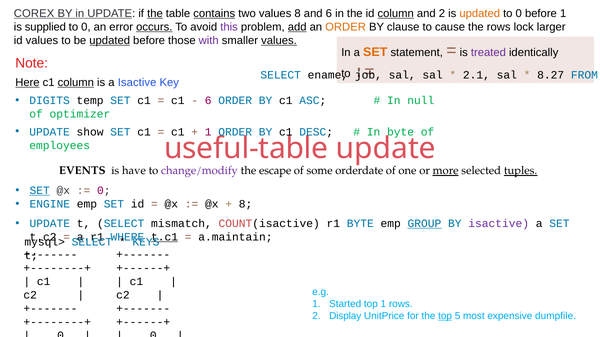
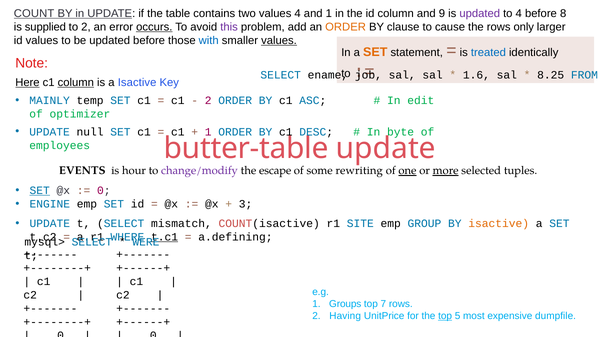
COREX: COREX -> COUNT (34, 13)
the underline: present -> none (155, 13)
contains underline: present -> none (214, 13)
values 8: 8 -> 4 (298, 13)
and 6: 6 -> 1 (329, 13)
column underline: present -> none (396, 13)
and 2: 2 -> 9 (442, 13)
updated colour: orange -> purple (480, 13)
0: 0 -> 4 (519, 13)
before 1: 1 -> 8 (563, 13)
0: 0 -> 2 (86, 27)
add underline: present -> none (297, 27)
lock: lock -> only (524, 27)
updated underline: present -> none (110, 40)
with colour: purple -> blue (209, 40)
treated colour: purple -> blue (488, 53)
2.1: 2.1 -> 1.6 (476, 75)
8.27: 8.27 -> 8.25 (551, 75)
DIGITS: DIGITS -> MAINLY (50, 101)
6: 6 -> 2 (208, 101)
In null: null -> edit (421, 101)
UPDATE show: show -> null (90, 132)
useful-table: useful-table -> butter-table (246, 149)
have: have -> hour (134, 171)
orderdate: orderdate -> rewriting (359, 171)
one underline: none -> present (407, 171)
tuples underline: present -> none (521, 171)
8: 8 -> 3 (246, 204)
r1 BYTE: BYTE -> SITE (360, 224)
GROUP underline: present -> none (424, 224)
isactive colour: purple -> orange (499, 224)
a.maintain: a.maintain -> a.defining (235, 237)
KEYS: KEYS -> WERE (146, 242)
Started: Started -> Groups (345, 304)
top 1: 1 -> 7 (383, 304)
Display: Display -> Having (345, 316)
